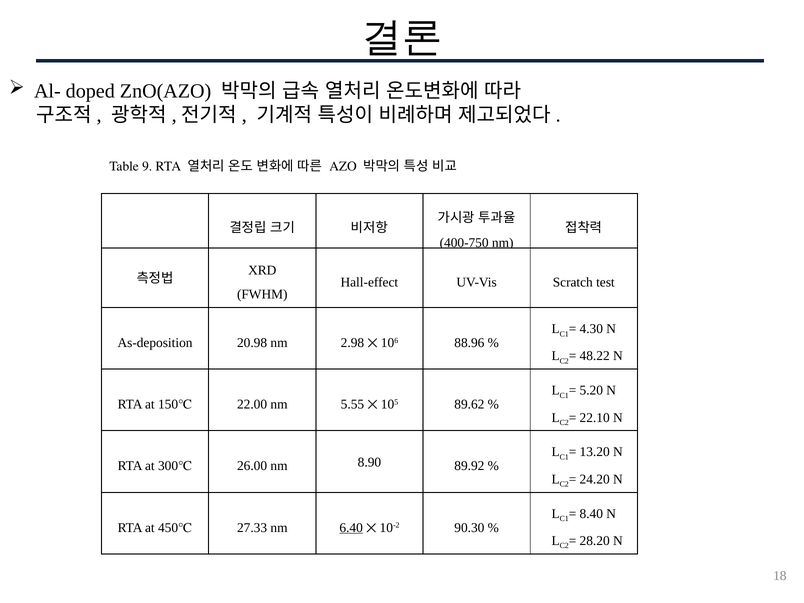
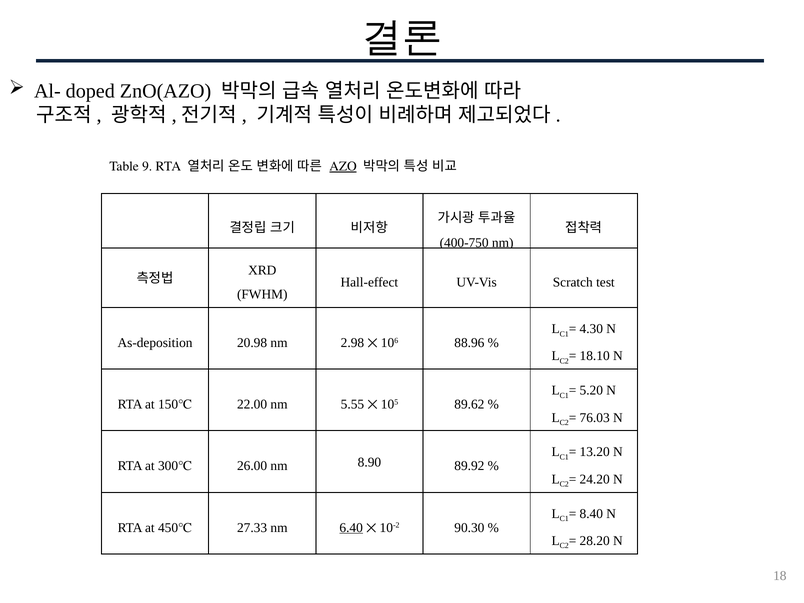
AZO underline: none -> present (343, 166)
48.22: 48.22 -> 18.10 (595, 356)
22.10: 22.10 -> 76.03 (595, 418)
